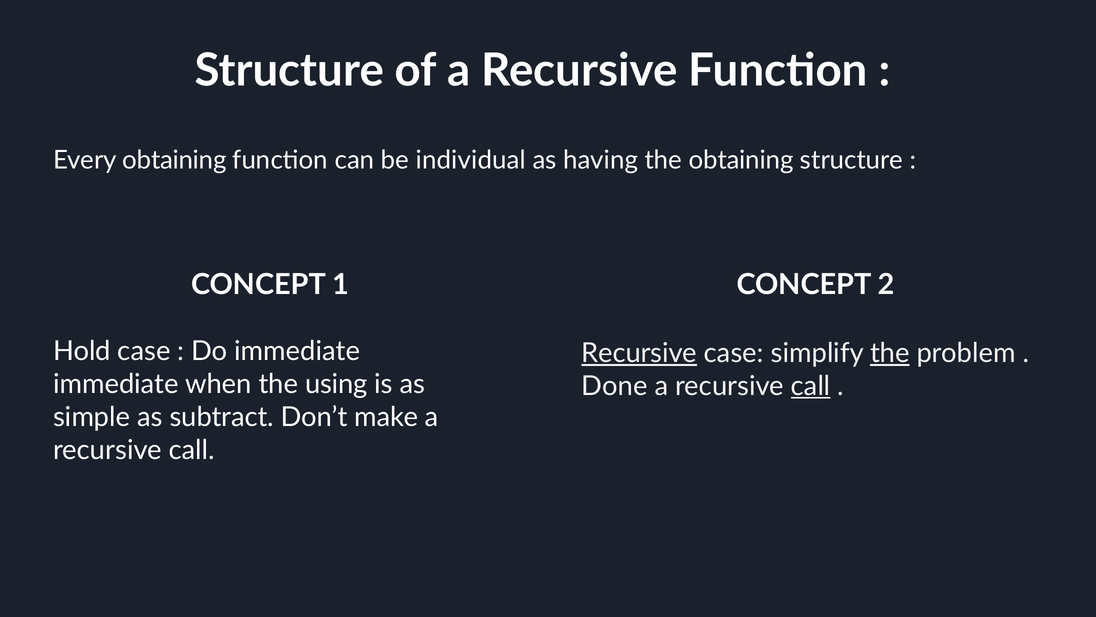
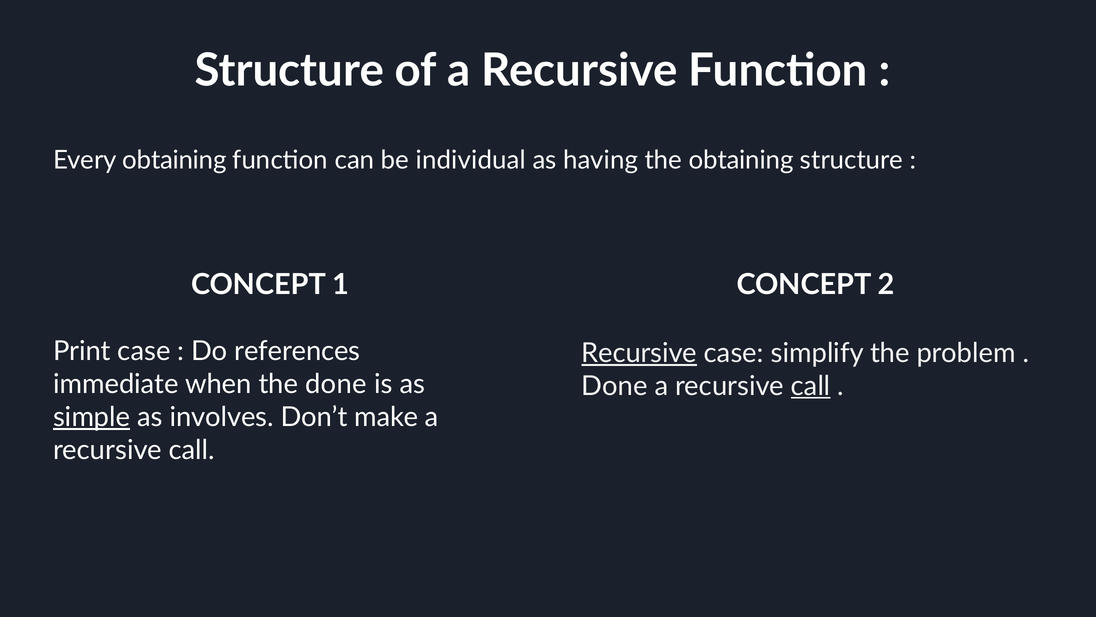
Hold: Hold -> Print (82, 351)
Do immediate: immediate -> references (297, 351)
the underline: present -> none (890, 353)
the using: using -> done (336, 384)
simple underline: none -> present (92, 417)
subtract: subtract -> involves (222, 417)
